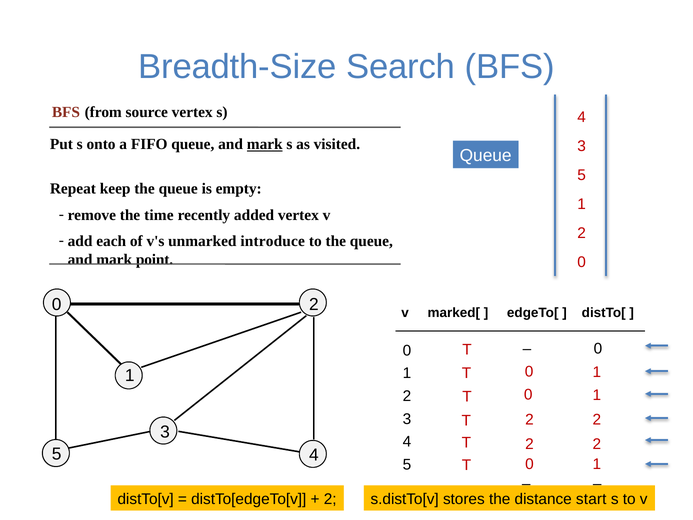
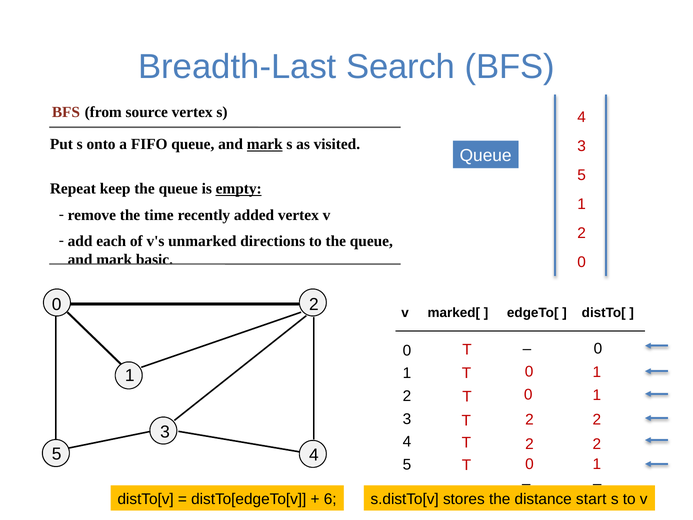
Breadth-Size: Breadth-Size -> Breadth-Last (237, 67)
empty underline: none -> present (239, 189)
introduce: introduce -> directions (273, 241)
point: point -> basic (154, 260)
2: 2 -> 6 (330, 499)
